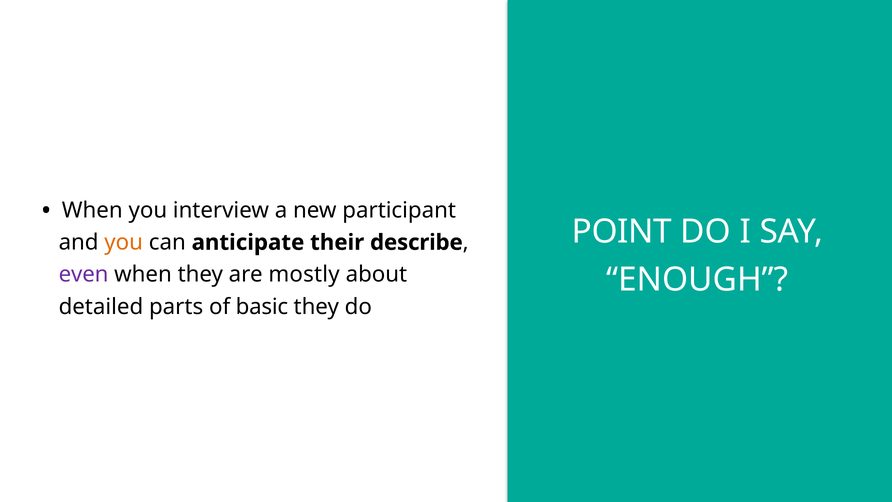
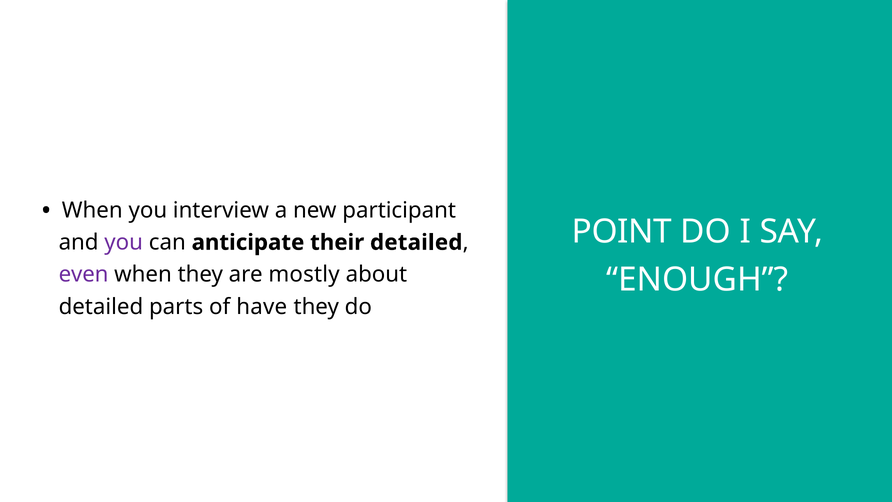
you colour: orange -> purple (124, 242)
their describe: describe -> detailed (416, 242)
basic: basic -> have (262, 307)
